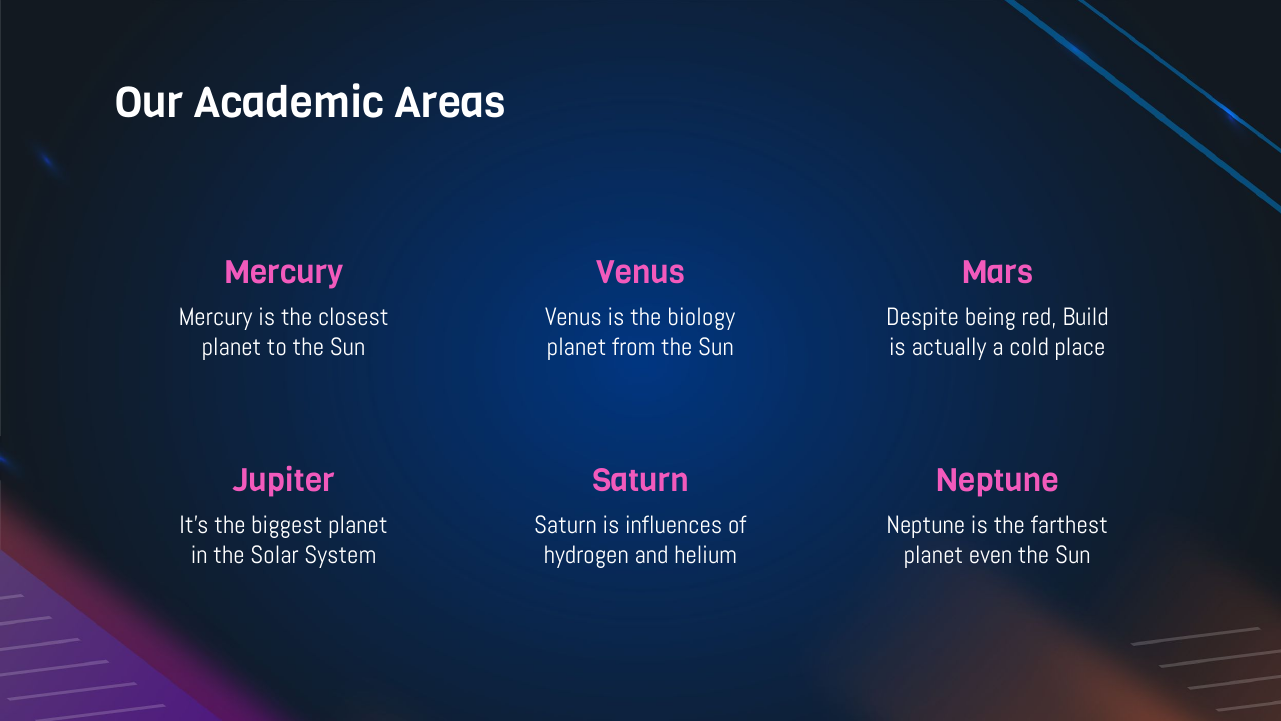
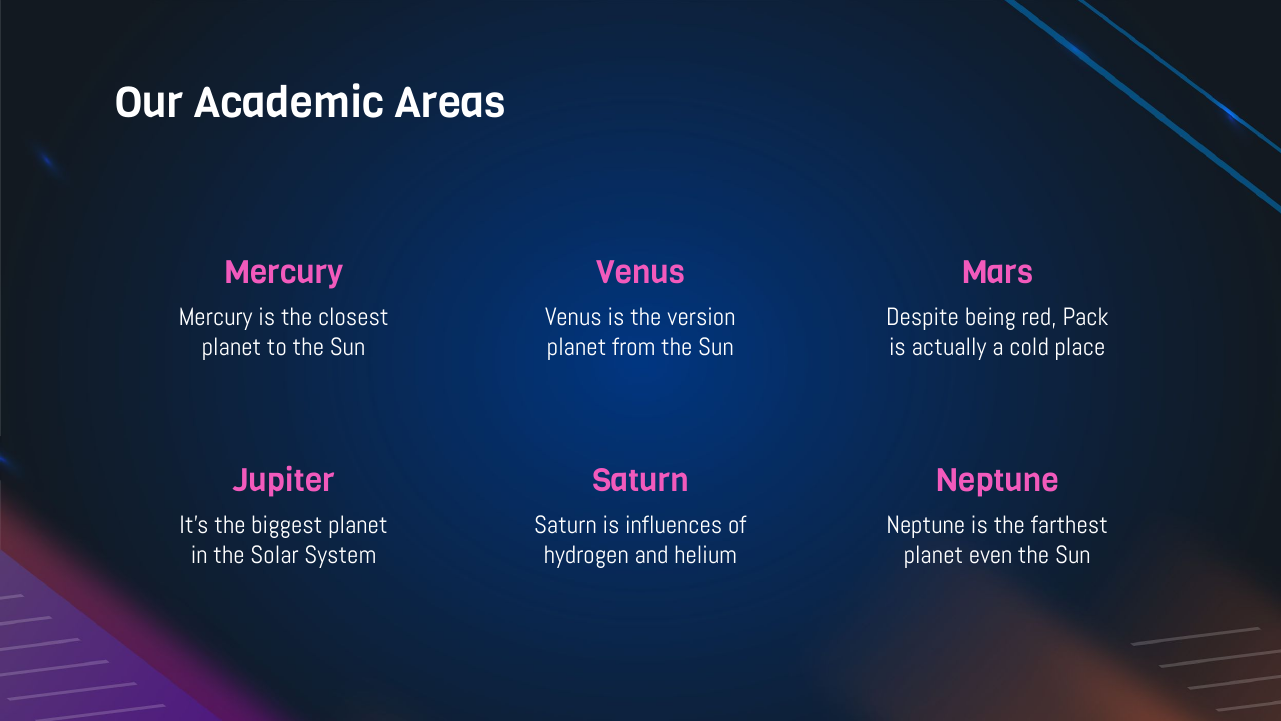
biology: biology -> version (702, 318)
Build: Build -> Pack (1086, 318)
